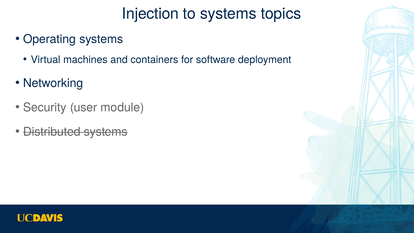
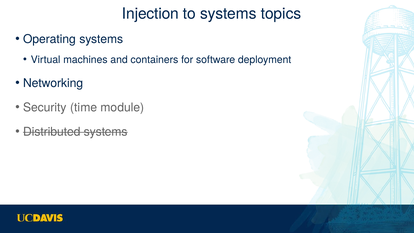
user: user -> time (84, 107)
